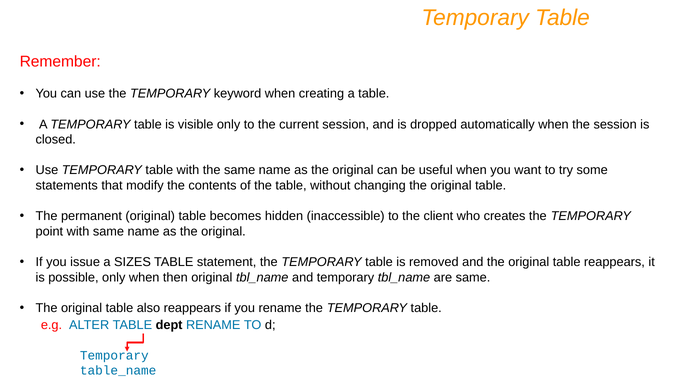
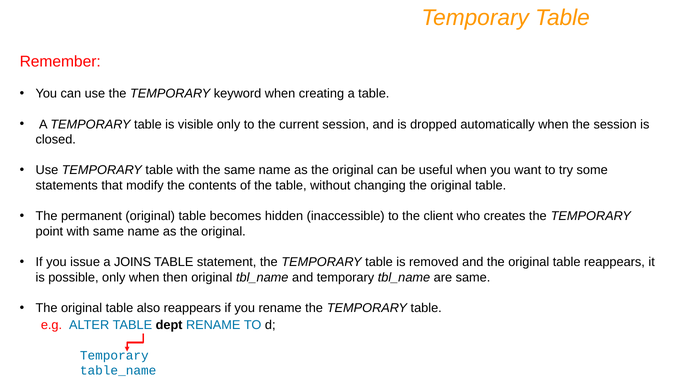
SIZES: SIZES -> JOINS (133, 262)
